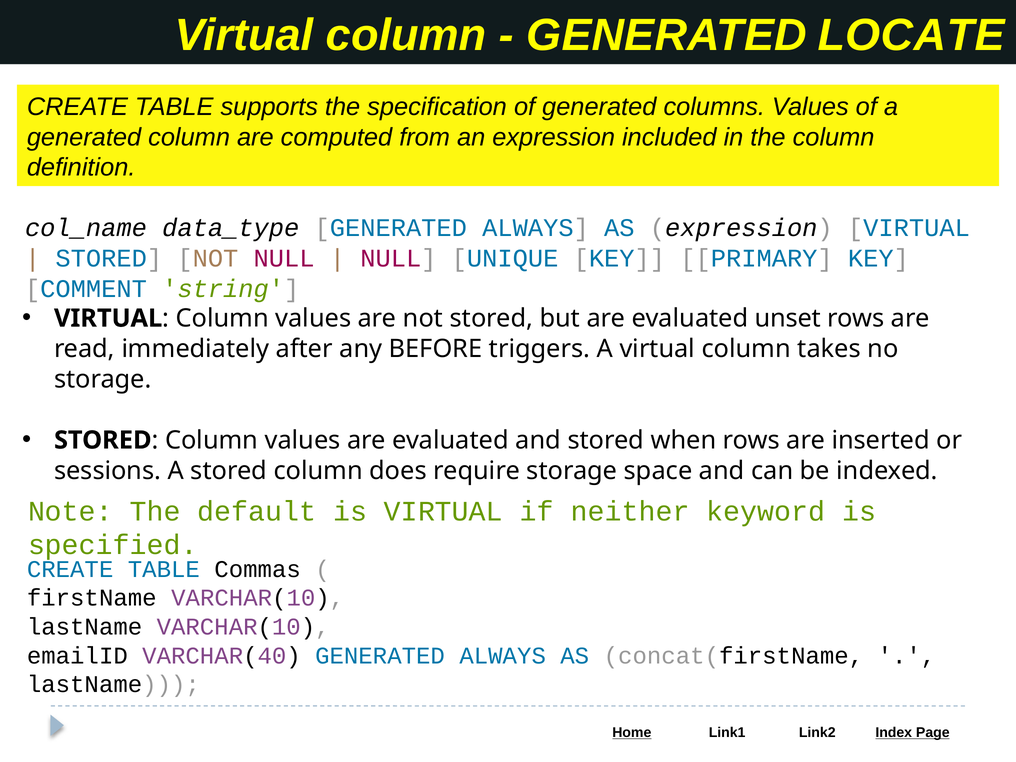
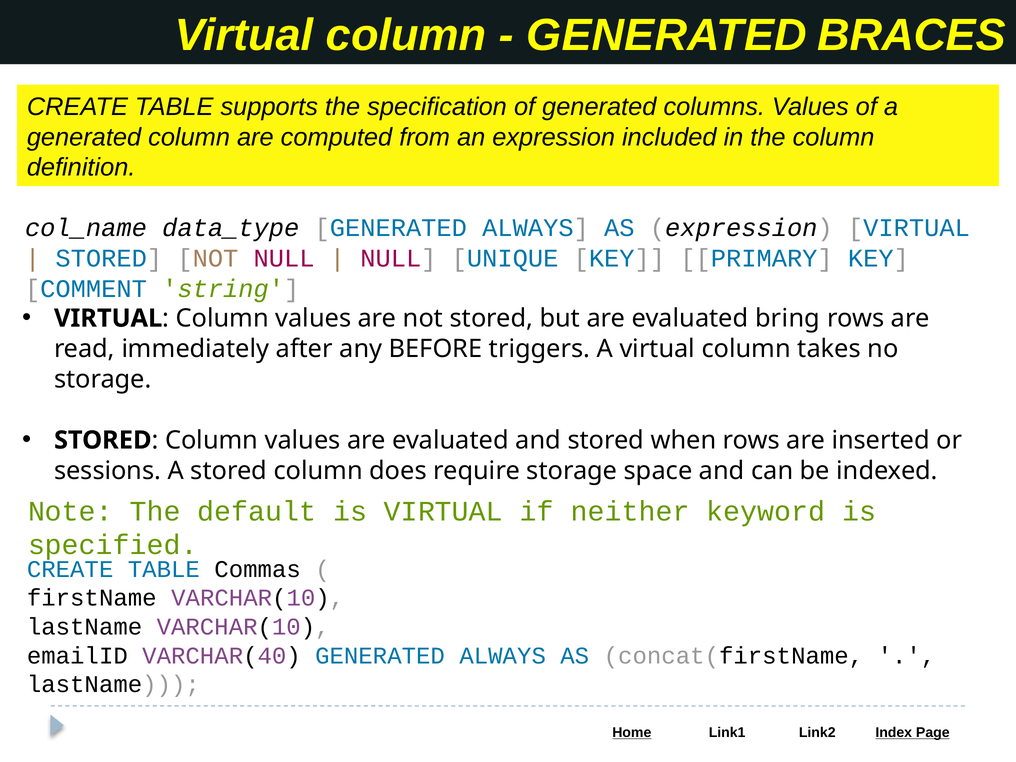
LOCATE: LOCATE -> BRACES (912, 35)
unset: unset -> bring (788, 318)
